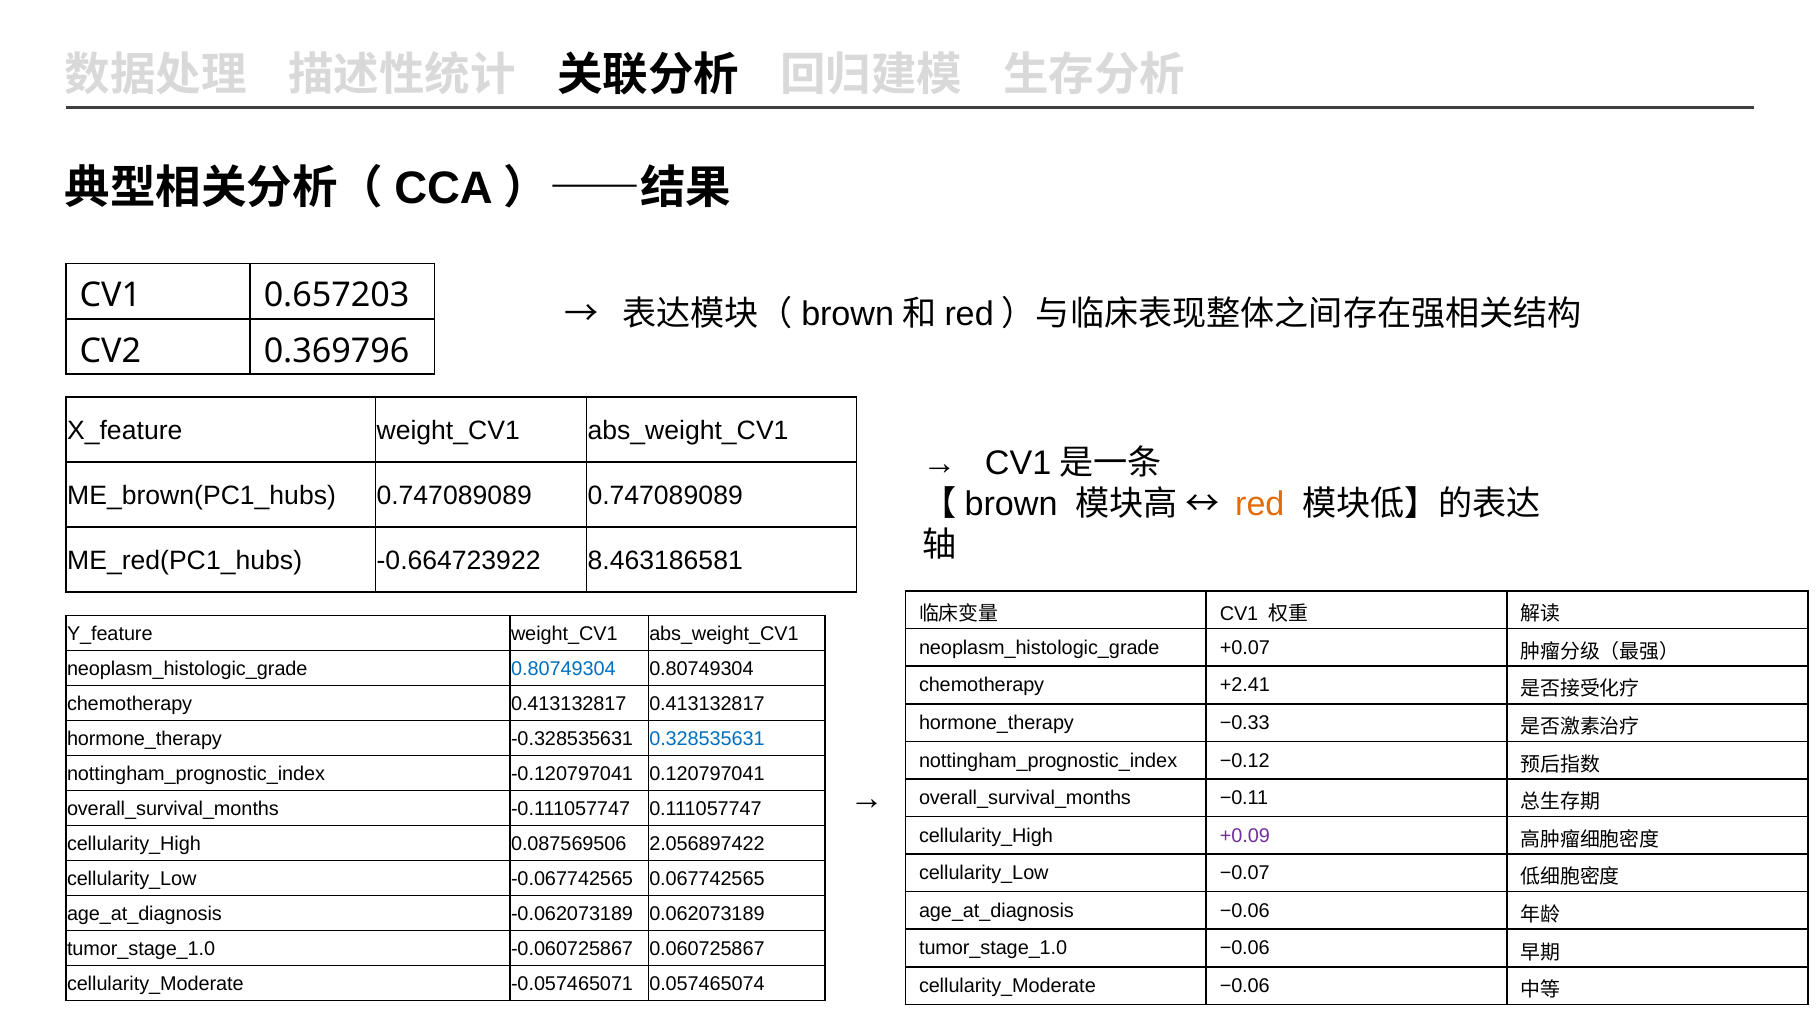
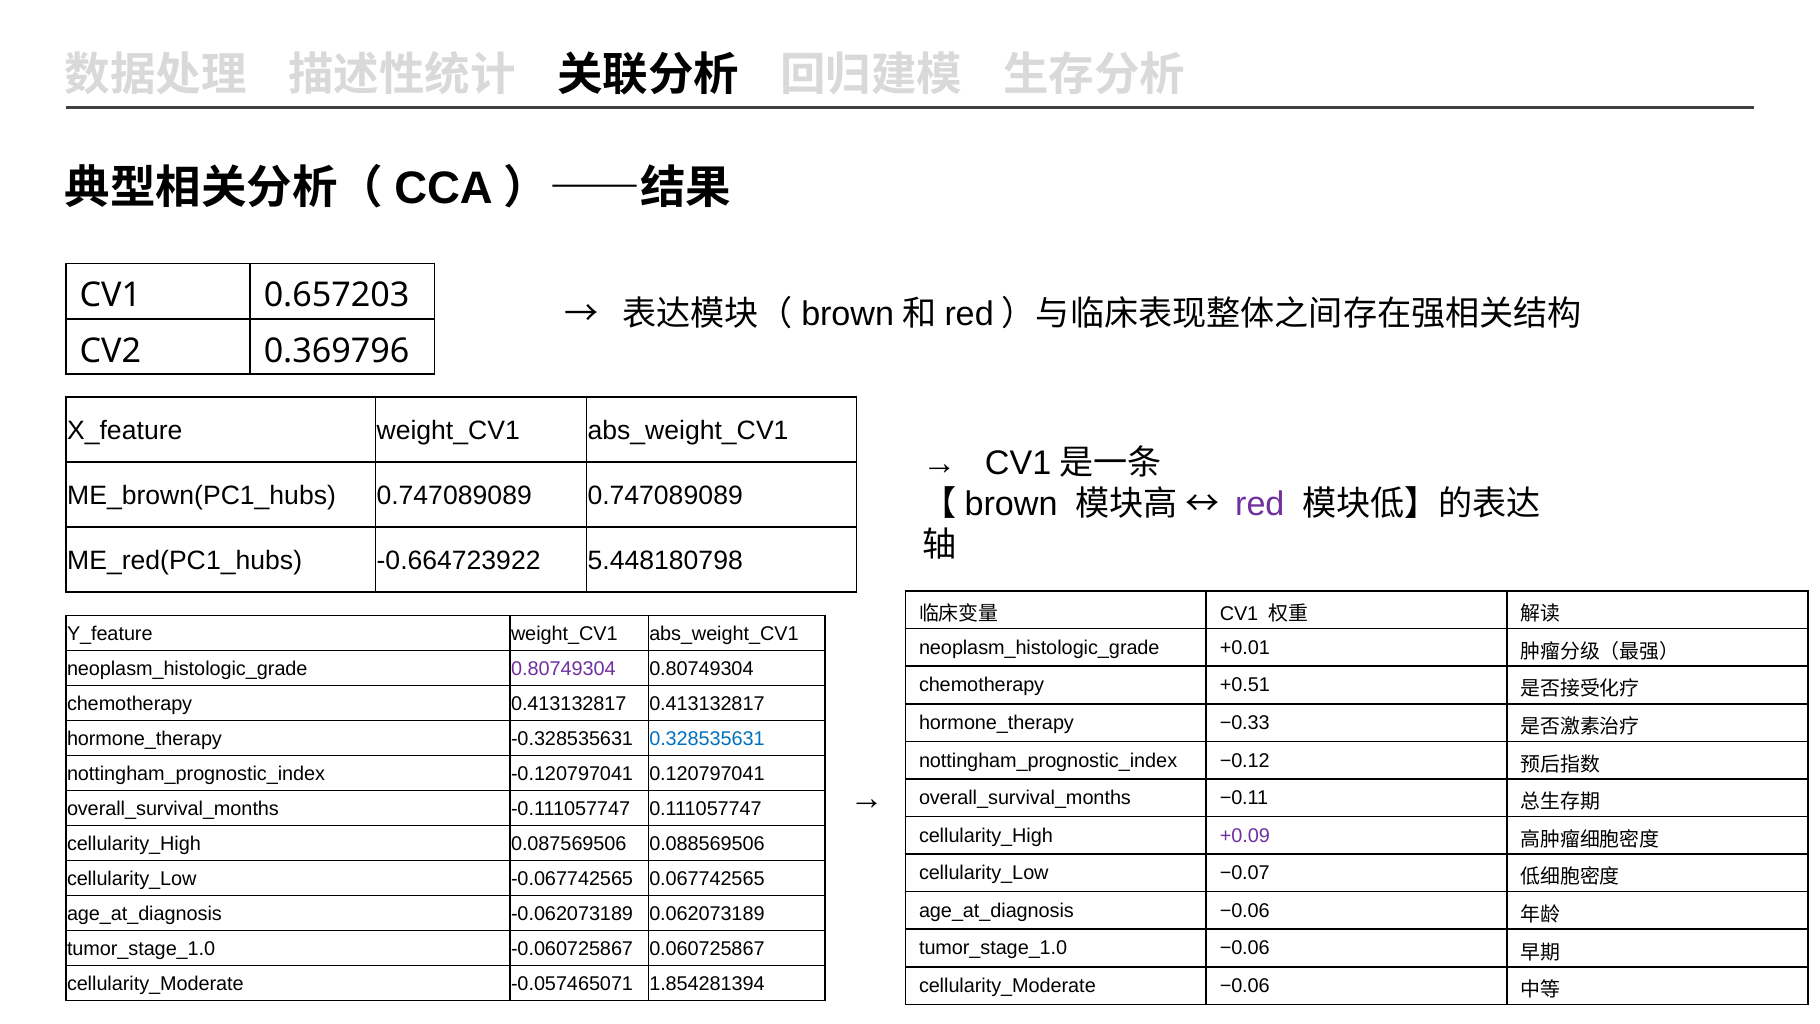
red colour: orange -> purple (1260, 504)
8.463186581: 8.463186581 -> 5.448180798 (665, 560)
+0.07: +0.07 -> +0.01 (1245, 648)
0.80749304 colour: blue -> purple (563, 669)
+2.41: +2.41 -> +0.51 (1245, 685)
2.056897422: 2.056897422 -> 0.088569506 (707, 844)
0.057465074: 0.057465074 -> 1.854281394 (707, 984)
